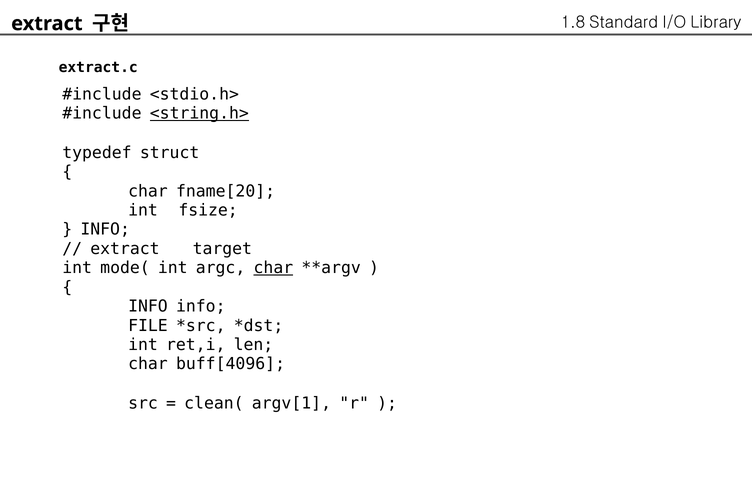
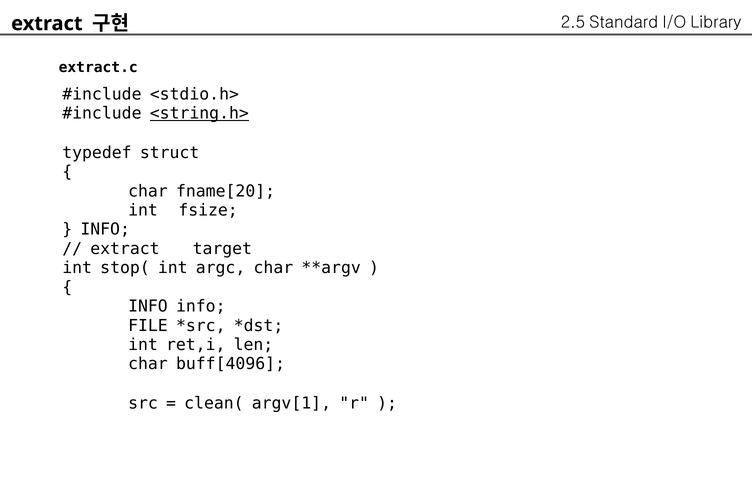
1.8: 1.8 -> 2.5 (573, 22)
mode(: mode( -> stop( (125, 268)
char underline: present -> none (273, 268)
